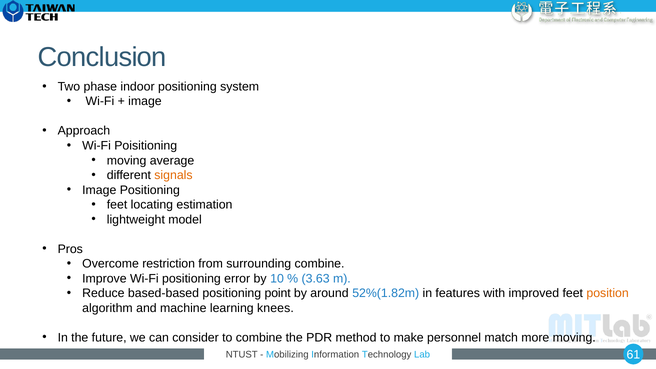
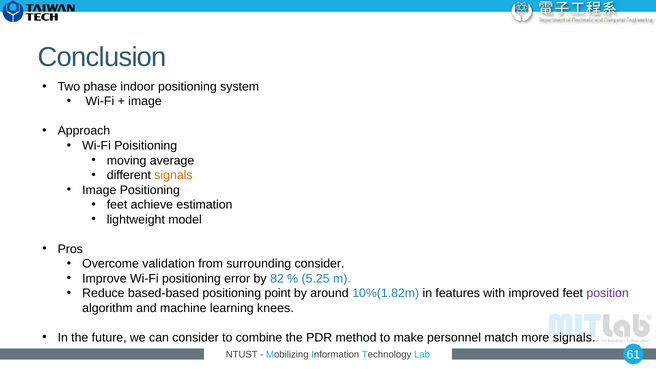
locating: locating -> achieve (152, 205)
restriction: restriction -> validation (169, 264)
surrounding combine: combine -> consider (320, 264)
10: 10 -> 82 (277, 279)
3.63: 3.63 -> 5.25 (316, 279)
52%(1.82m: 52%(1.82m -> 10%(1.82m (386, 293)
position colour: orange -> purple (608, 293)
more moving: moving -> signals (574, 338)
